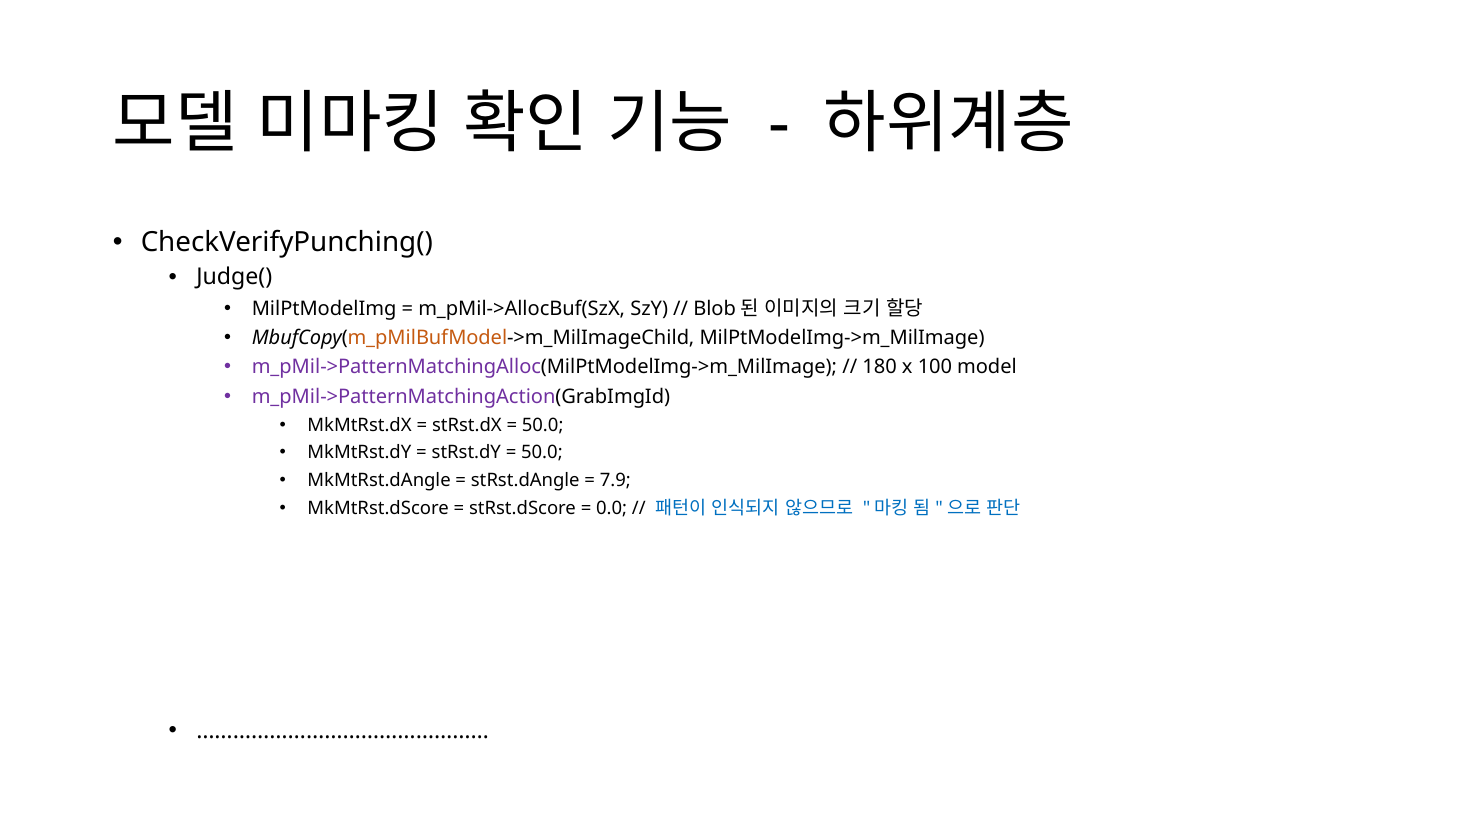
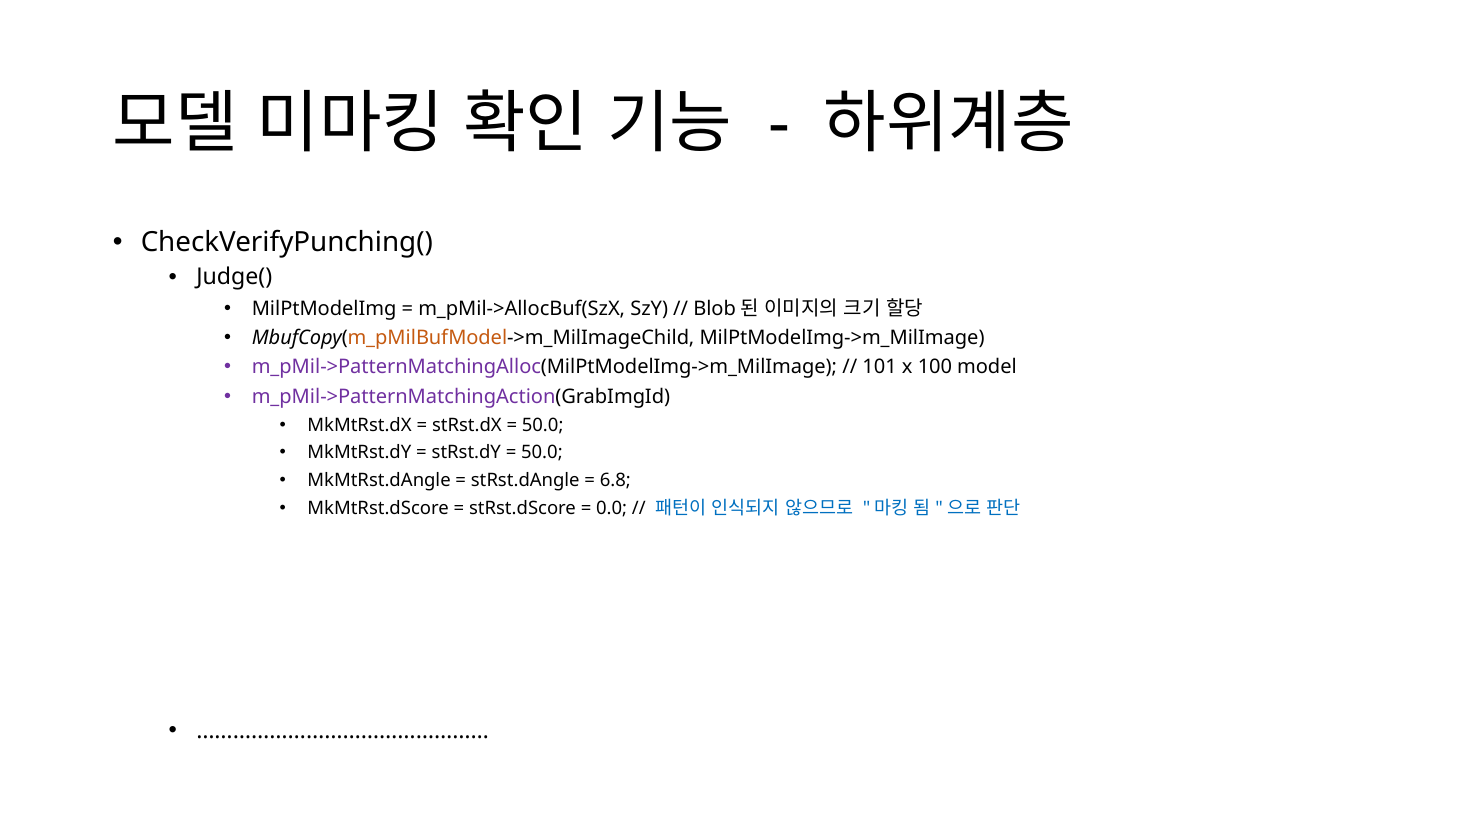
180: 180 -> 101 (880, 367)
7.9: 7.9 -> 6.8 (615, 481)
